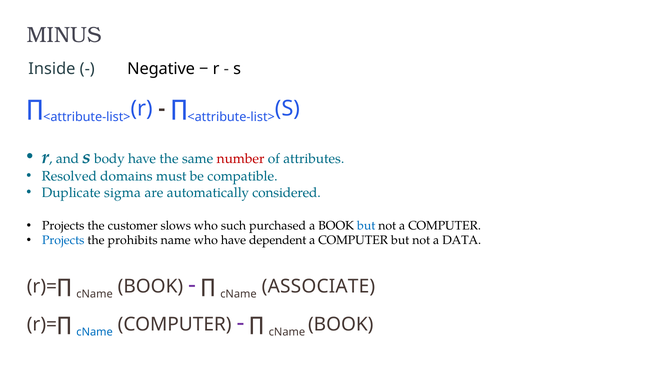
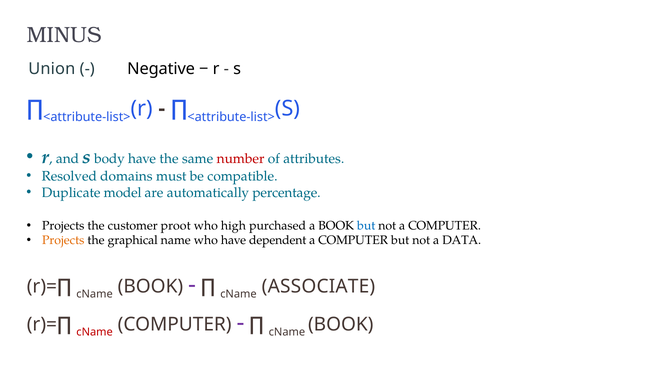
Inside: Inside -> Union (52, 69)
sigma: sigma -> model (123, 192)
considered: considered -> percentage (286, 192)
slows: slows -> proot (176, 225)
such: such -> high (233, 225)
Projects colour: blue -> orange (63, 240)
prohibits: prohibits -> graphical (133, 240)
cName colour: blue -> red (95, 332)
